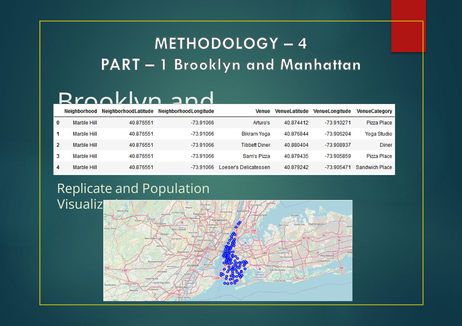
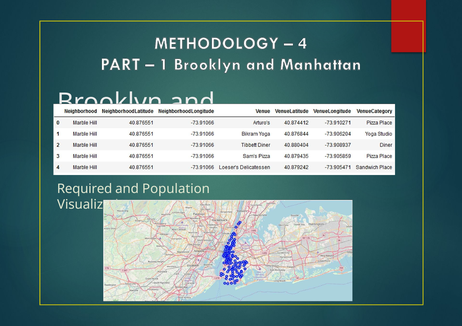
Replicate: Replicate -> Required (85, 189)
